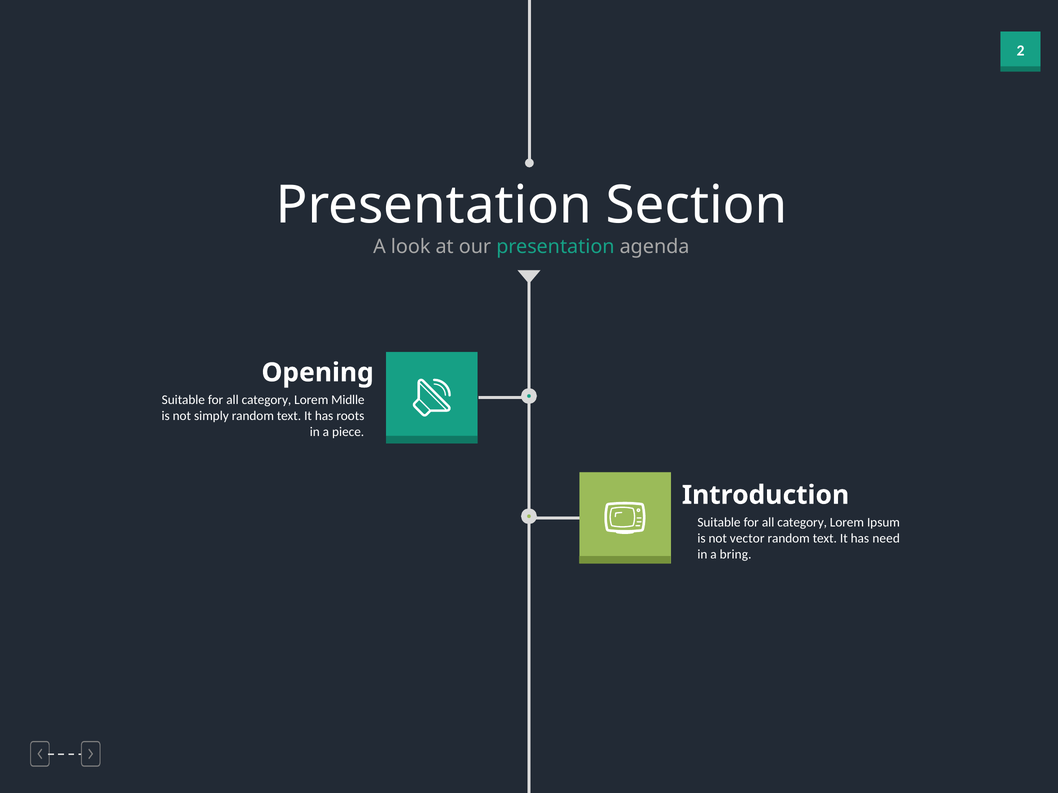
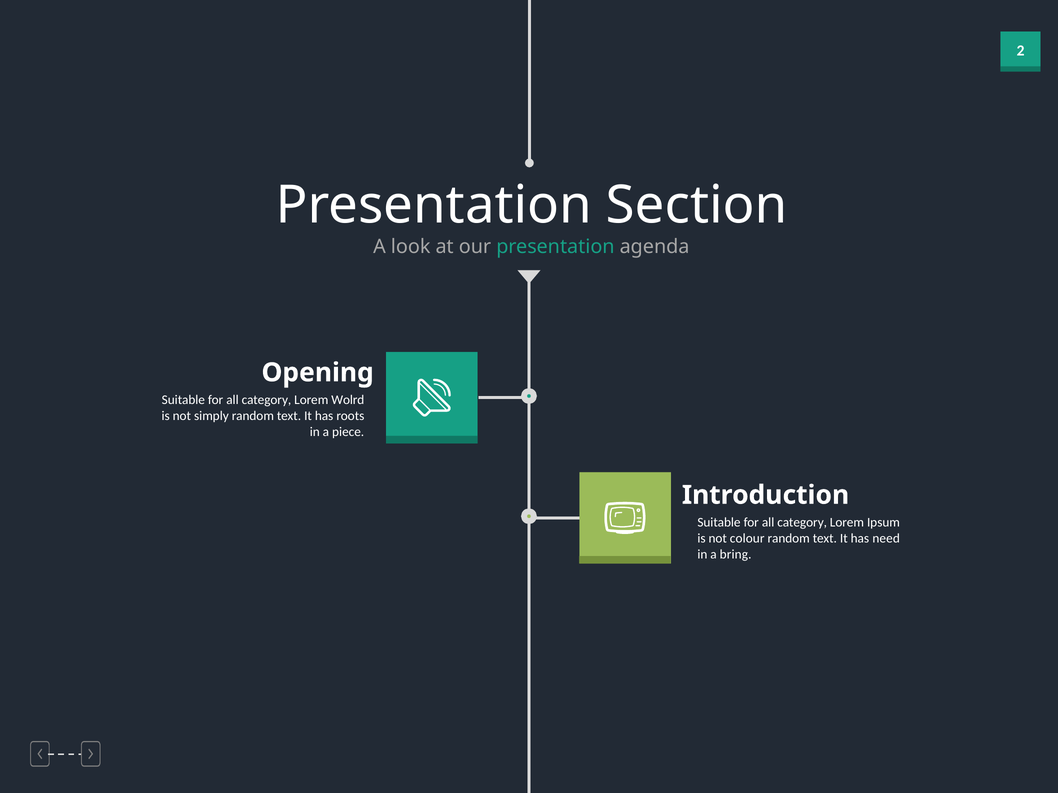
Midlle: Midlle -> Wolrd (348, 400)
vector: vector -> colour (747, 539)
